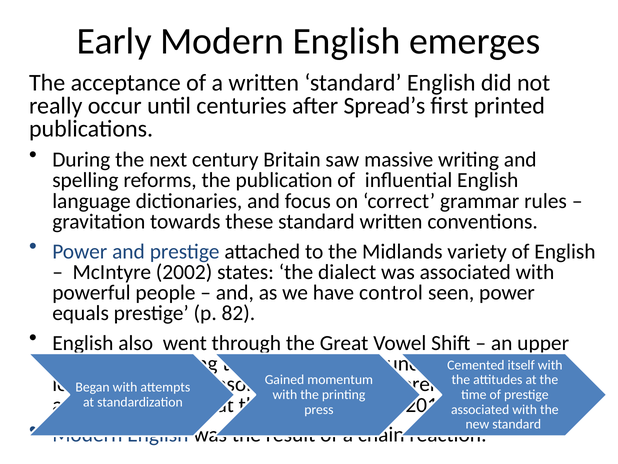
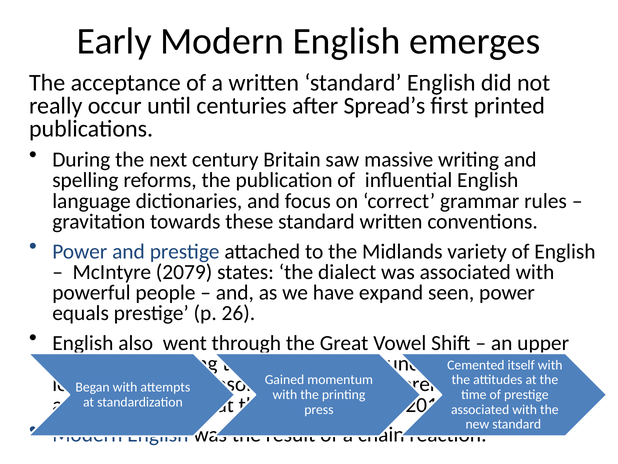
2002: 2002 -> 2079 (184, 272)
control: control -> expand (391, 292)
82: 82 -> 26 (238, 313)
